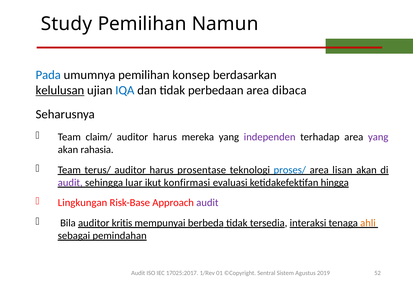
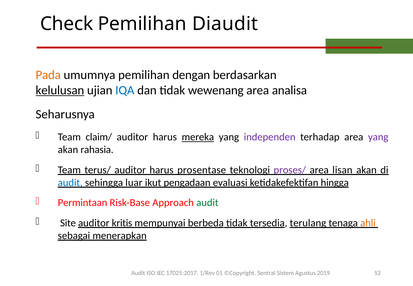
Study: Study -> Check (67, 24)
Namun: Namun -> Diaudit (225, 24)
Pada colour: blue -> orange (48, 75)
konsep: konsep -> dengan (191, 75)
perbedaan: perbedaan -> wewenang (216, 90)
dibaca: dibaca -> analisa (289, 90)
mereka underline: none -> present (198, 137)
proses/ colour: blue -> purple (290, 170)
audit colour: purple -> blue (70, 183)
konfirmasi: konfirmasi -> pengadaan (187, 183)
Lingkungan: Lingkungan -> Permintaan (83, 203)
audit colour: purple -> green (207, 203)
Bila: Bila -> Site (68, 223)
interaksi: interaksi -> terulang (308, 223)
pemindahan: pemindahan -> menerapkan (120, 236)
